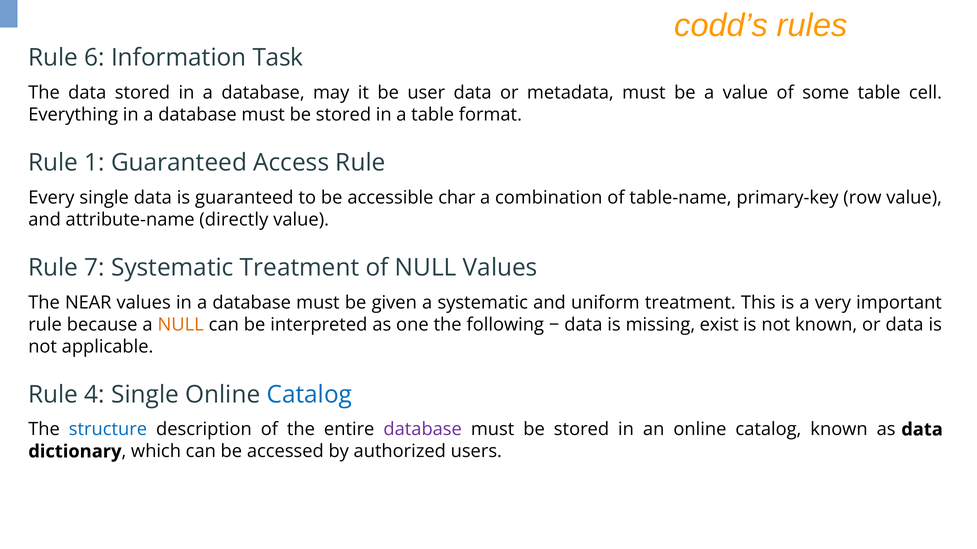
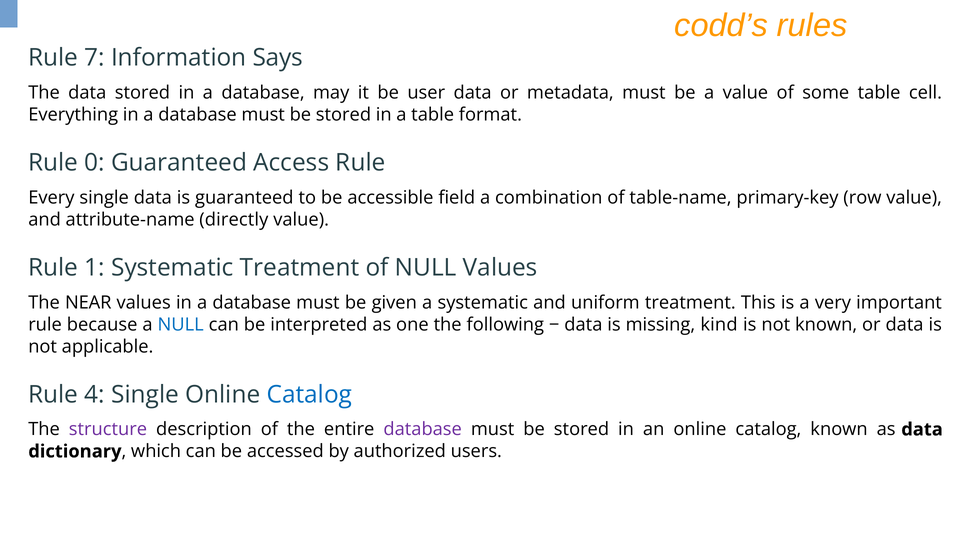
6: 6 -> 7 (95, 58)
Task: Task -> Says (278, 58)
1: 1 -> 0 (95, 163)
char: char -> field (457, 198)
7: 7 -> 1 (95, 268)
NULL colour: orange -> blue (181, 325)
exist: exist -> kind (719, 325)
structure colour: blue -> purple (108, 430)
